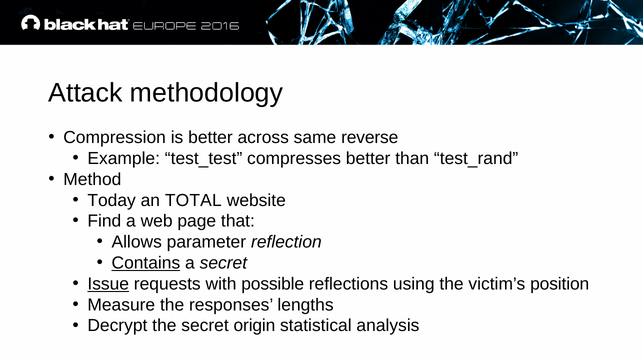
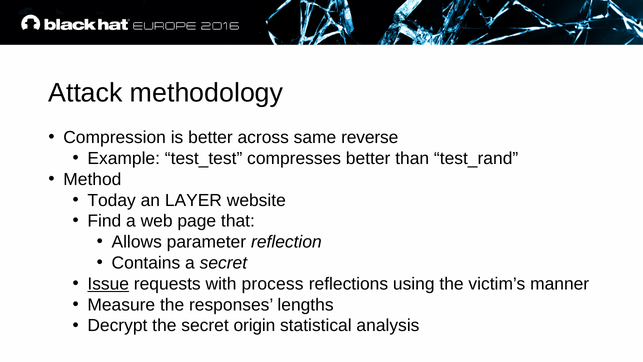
TOTAL: TOTAL -> LAYER (193, 200)
Contains underline: present -> none (146, 263)
possible: possible -> process (273, 284)
position: position -> manner (560, 284)
